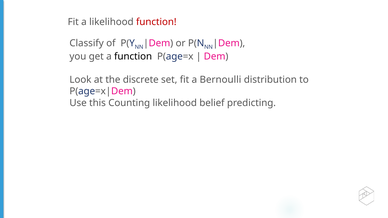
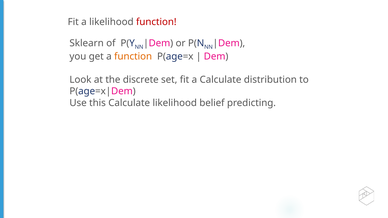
Classify: Classify -> Sklearn (87, 43)
function colour: black -> orange (133, 56)
a Bernoulli: Bernoulli -> Calculate (220, 80)
this Counting: Counting -> Calculate (129, 103)
